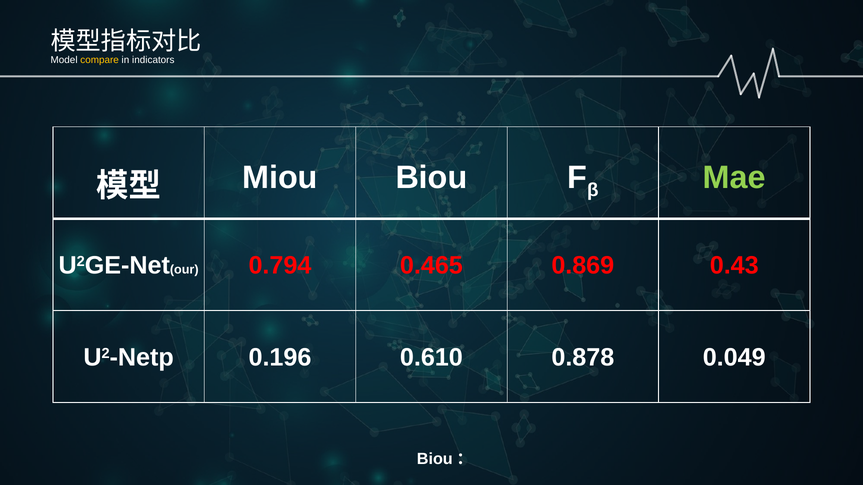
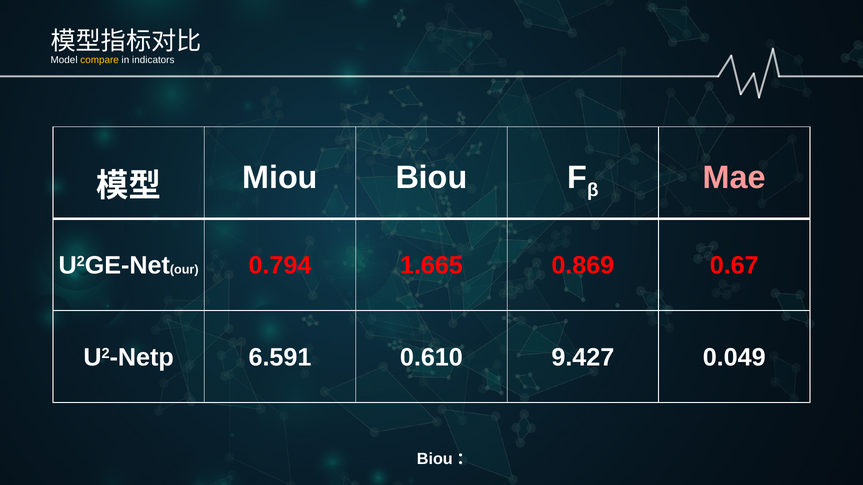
Mae colour: light green -> pink (734, 178)
0.465: 0.465 -> 1.665 (431, 266)
0.43: 0.43 -> 0.67 (734, 266)
0.196: 0.196 -> 6.591 (280, 358)
0.878: 0.878 -> 9.427 (583, 358)
